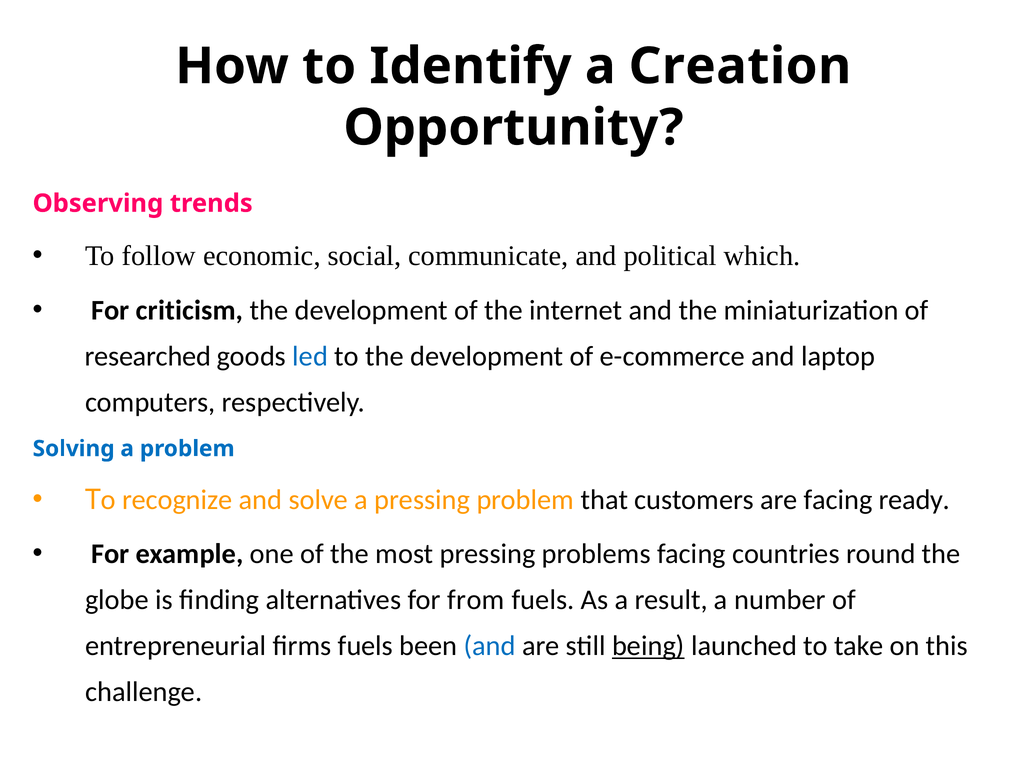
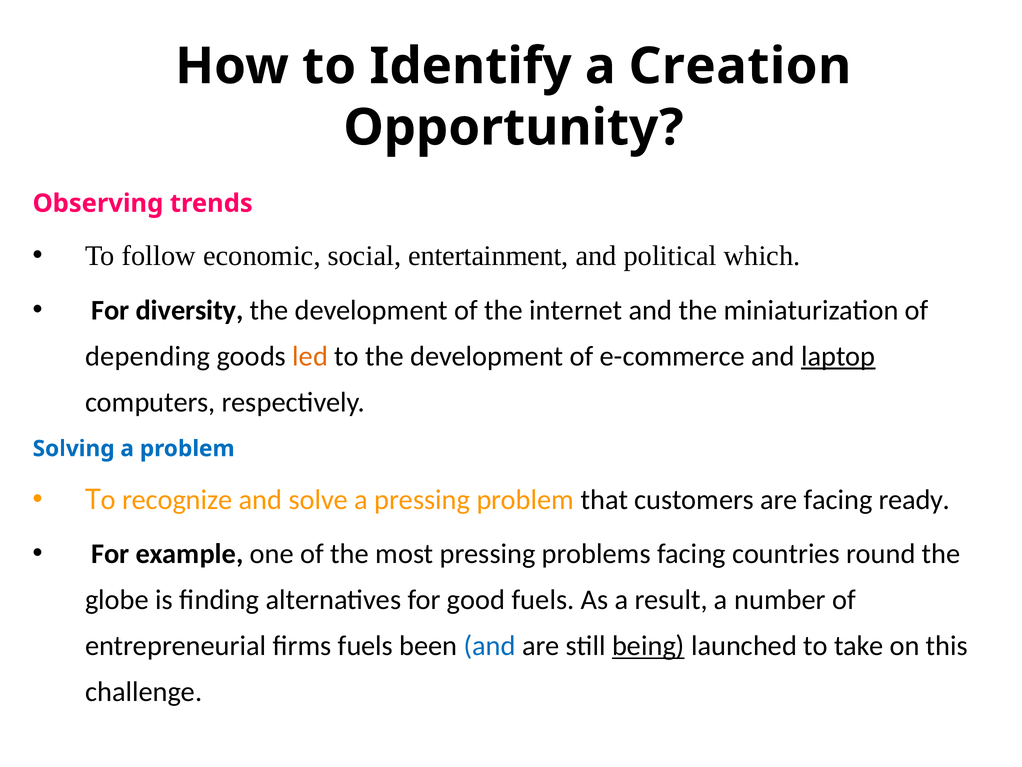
communicate: communicate -> entertainment (488, 256)
criticism: criticism -> diversity (190, 310)
researched: researched -> depending (148, 356)
led colour: blue -> orange (310, 356)
laptop underline: none -> present (838, 356)
from: from -> good (476, 600)
